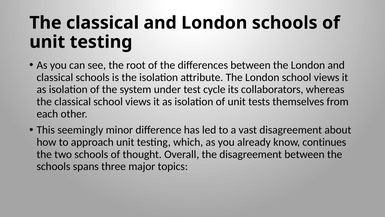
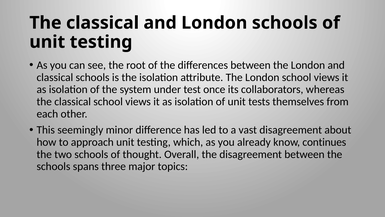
cycle: cycle -> once (214, 89)
